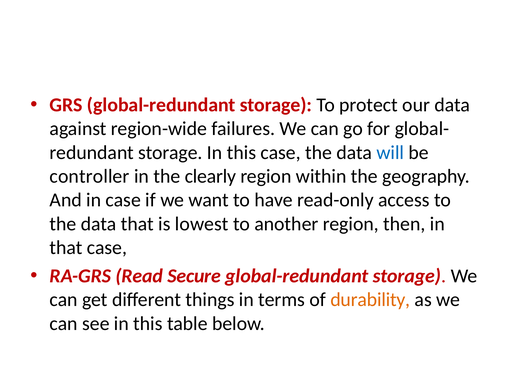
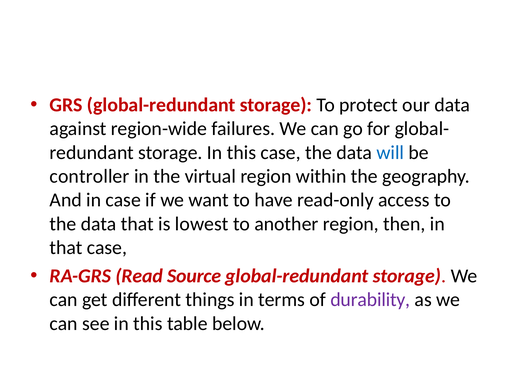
clearly: clearly -> virtual (210, 176)
Secure: Secure -> Source (194, 276)
durability colour: orange -> purple (370, 300)
